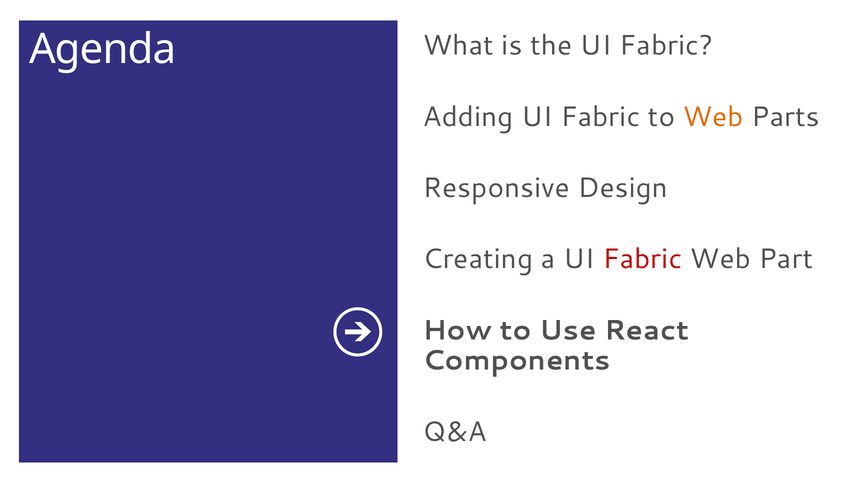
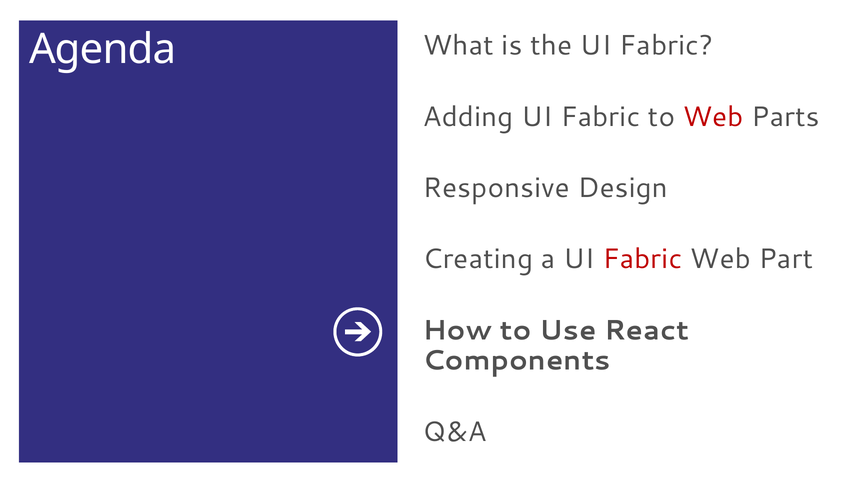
Web colour: orange -> red (713, 117)
